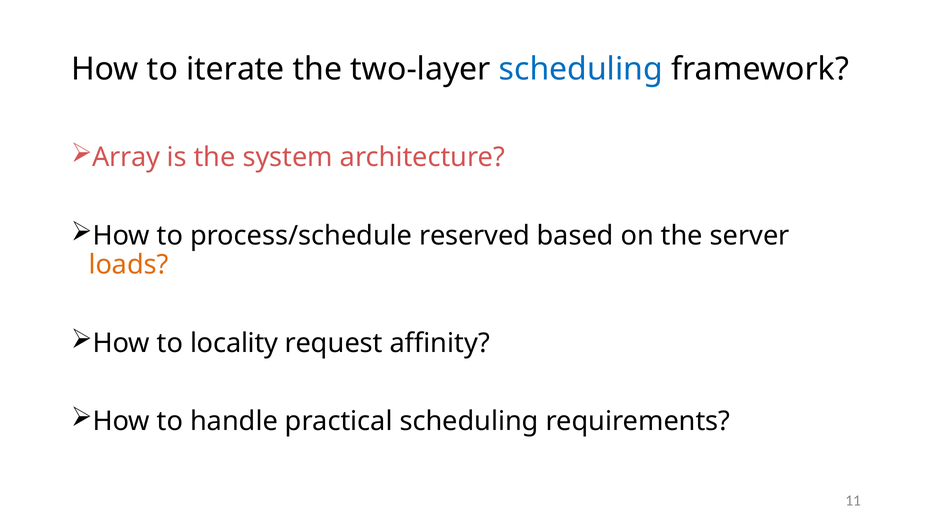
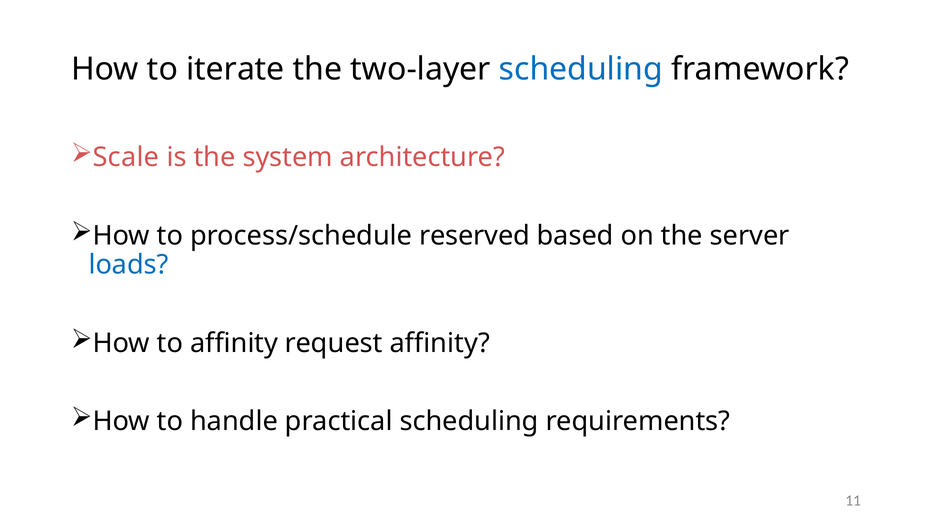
Array: Array -> Scale (126, 158)
loads colour: orange -> blue (129, 265)
to locality: locality -> affinity (234, 343)
